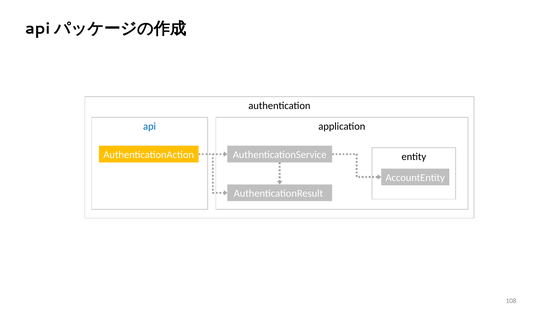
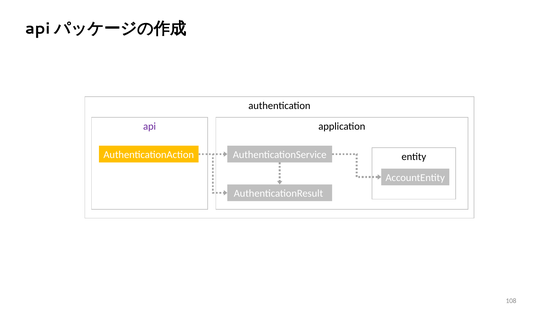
api colour: blue -> purple (150, 126)
